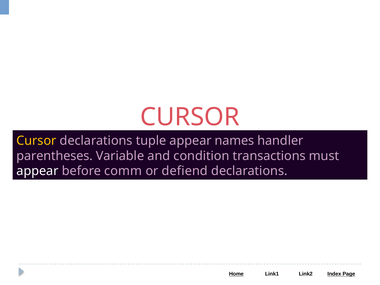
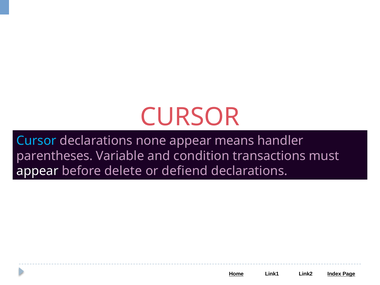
Cursor colour: yellow -> light blue (36, 141)
tuple: tuple -> none (151, 141)
names: names -> means (234, 141)
comm: comm -> delete (123, 171)
